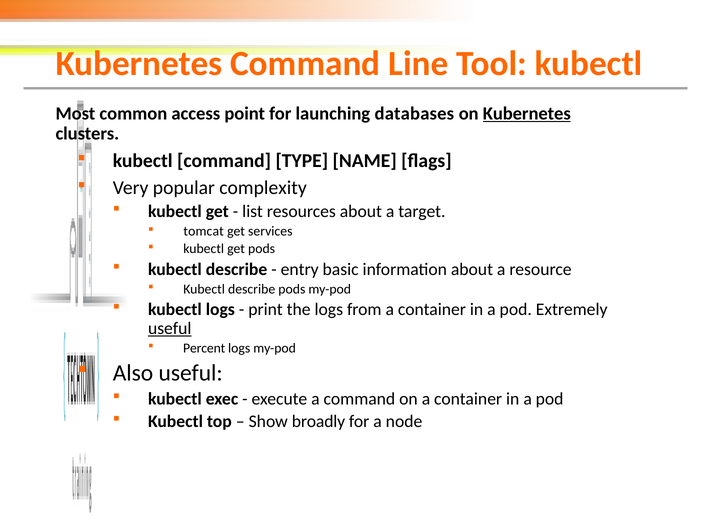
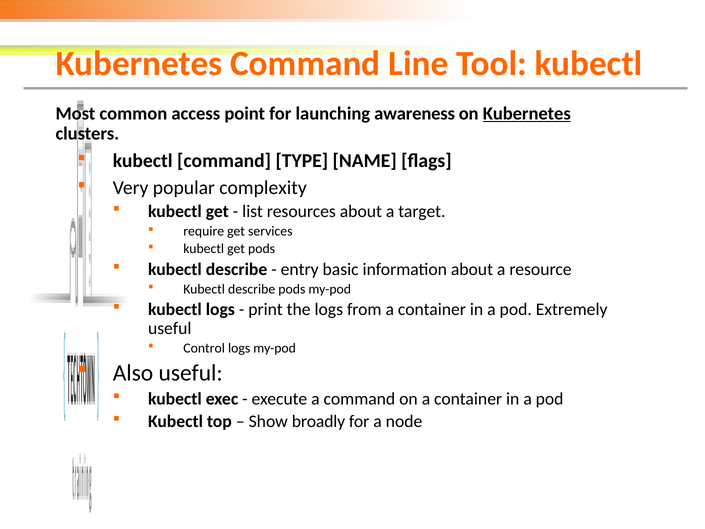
databases: databases -> awareness (415, 113)
tomcat: tomcat -> require (204, 231)
useful underline: present -> none (170, 328)
Percent: Percent -> Control (204, 348)
